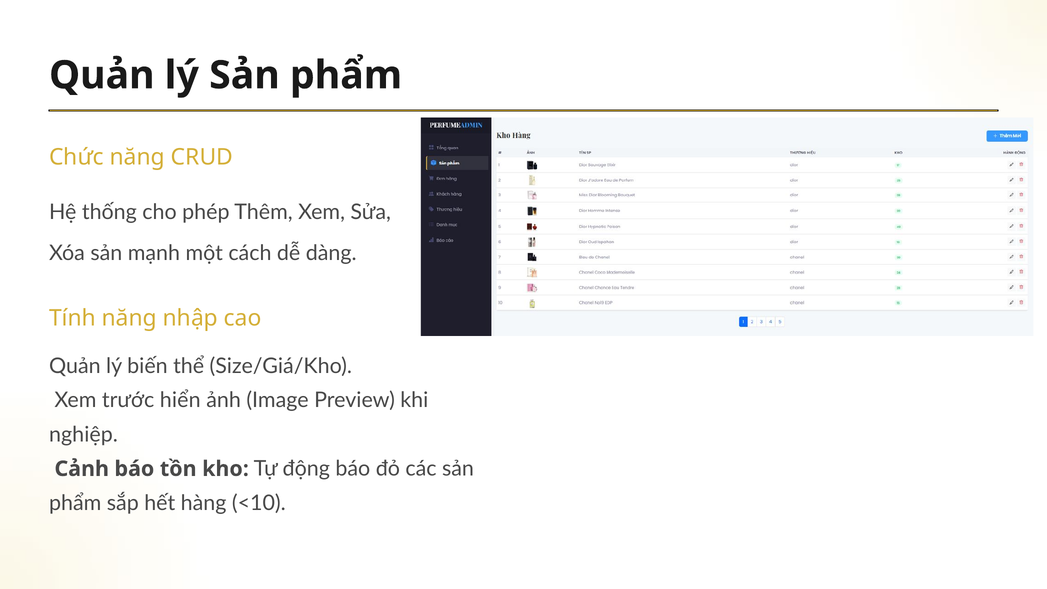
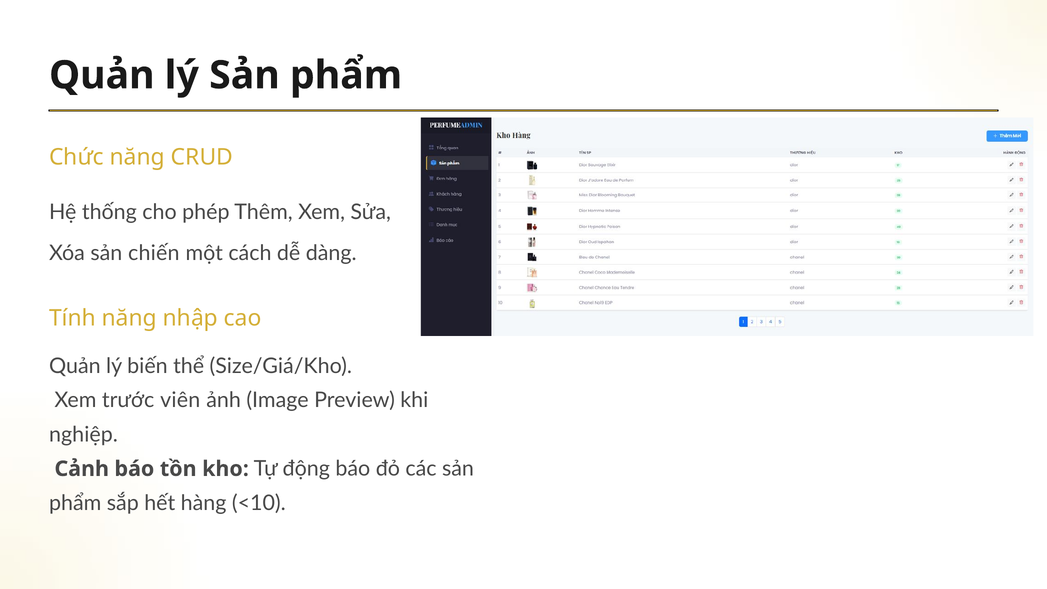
mạnh: mạnh -> chiến (154, 253)
hiển: hiển -> viên (180, 400)
